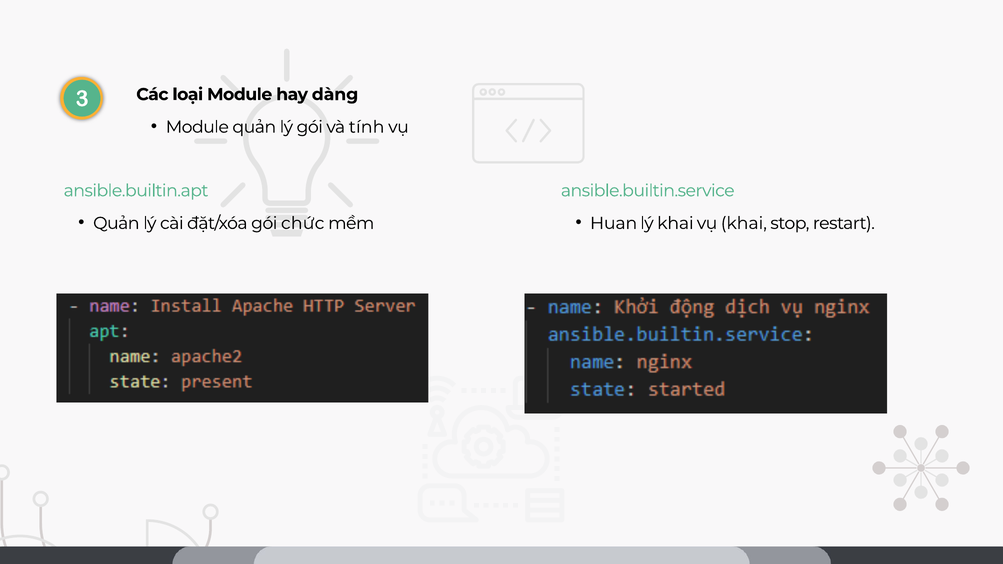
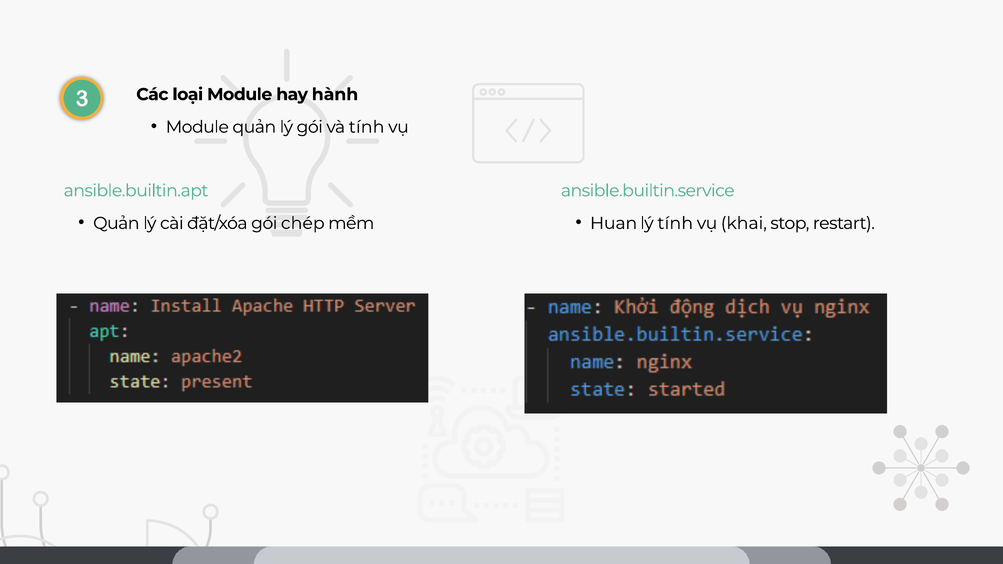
dàng: dàng -> hành (335, 94)
chức: chức -> chép (303, 223)
lý khai: khai -> tính (675, 223)
